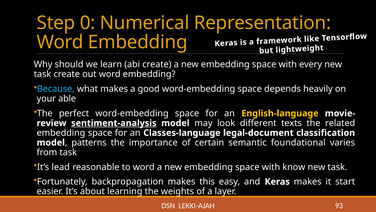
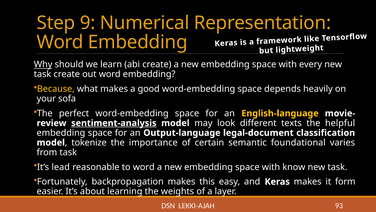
0: 0 -> 9 (88, 23)
Why underline: none -> present (43, 64)
Because colour: light blue -> yellow (56, 89)
able: able -> sofa (67, 98)
related: related -> helpful (340, 123)
Classes-language: Classes-language -> Output-language (182, 133)
patterns: patterns -> tokenize (89, 142)
start: start -> form (345, 181)
